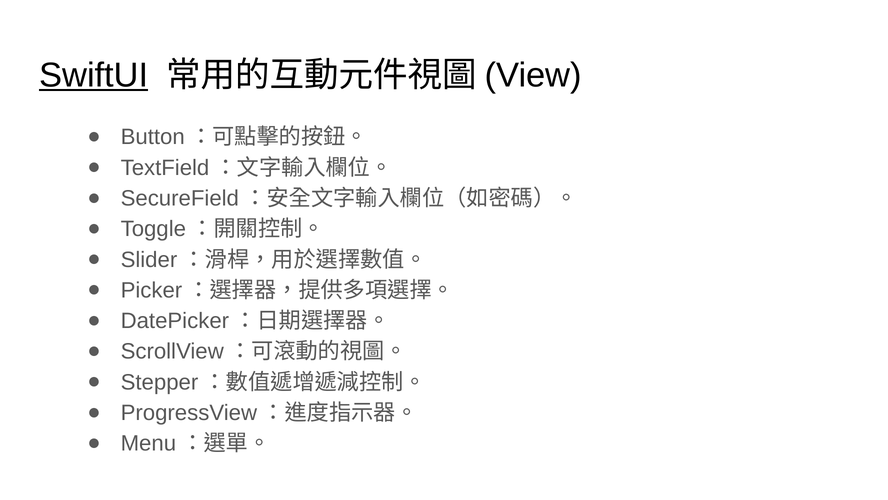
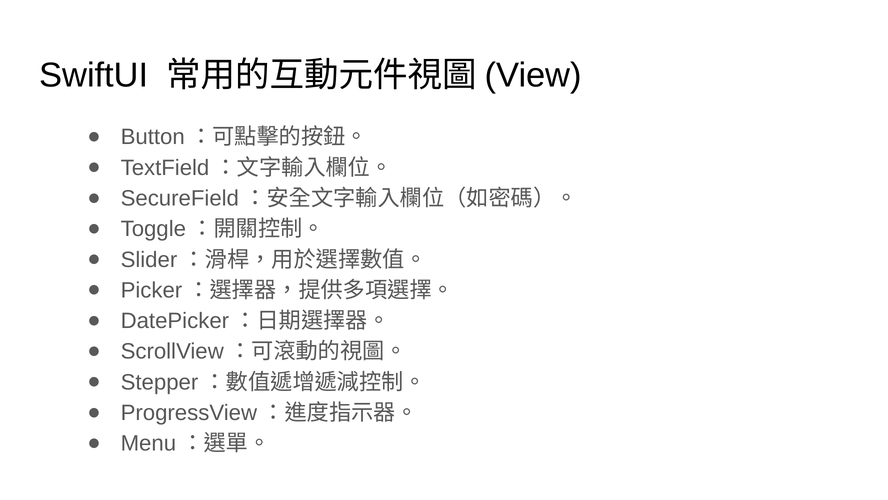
SwiftUI underline: present -> none (94, 75)
